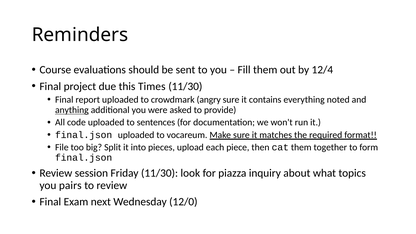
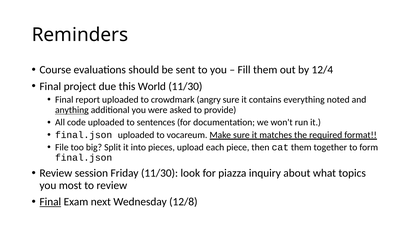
Times: Times -> World (152, 86)
pairs: pairs -> most (70, 185)
Final underline: none -> present (50, 202)
12/0: 12/0 -> 12/8 (183, 202)
